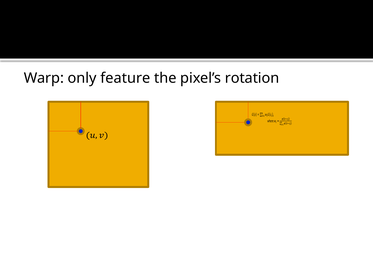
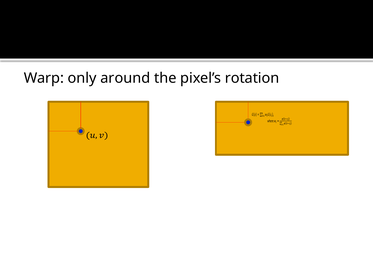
feature: feature -> around (125, 78)
